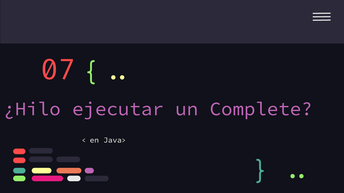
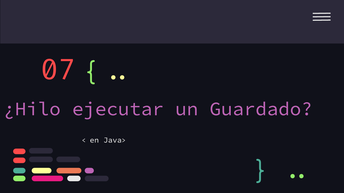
Complete: Complete -> Guardado (261, 109)
